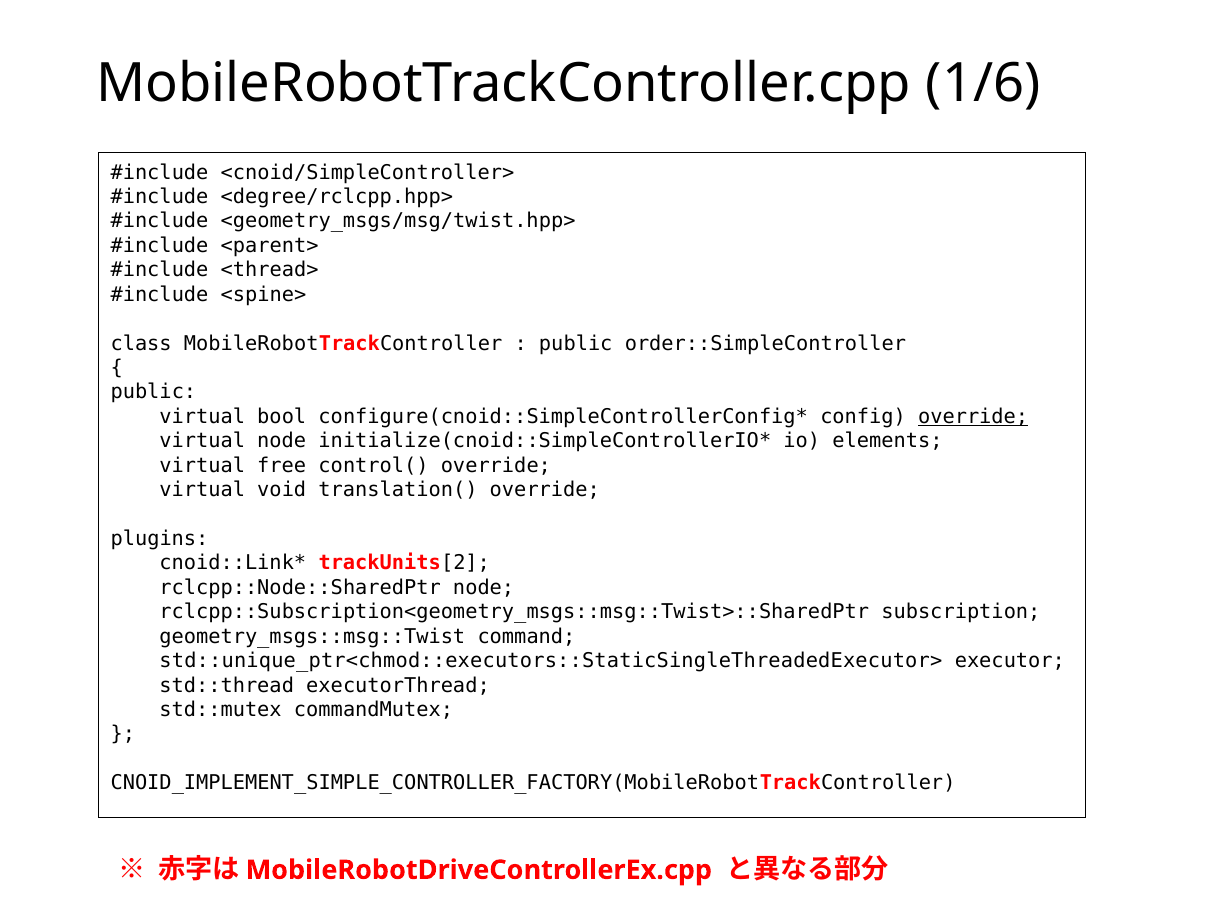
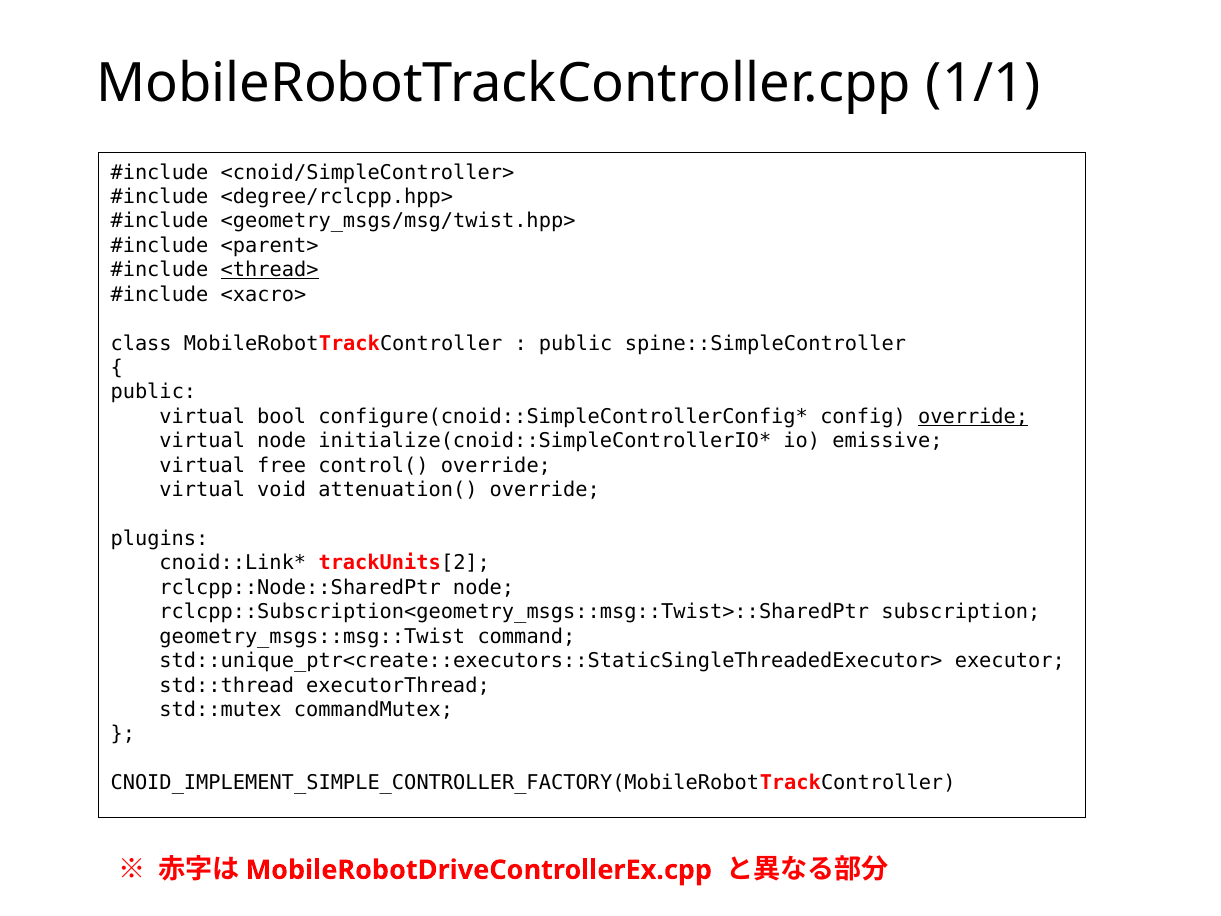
1/6: 1/6 -> 1/1 (983, 83)
<thread> underline: none -> present (270, 270)
<spine>: <spine> -> <xacro> (263, 294)
order::SimpleController: order::SimpleController -> spine::SimpleController (765, 343)
elements: elements -> emissive (887, 441)
translation(: translation( -> attenuation( (398, 490)
std::unique_ptr<chmod::executors::StaticSingleThreadedExecutor>: std::unique_ptr<chmod::executors::StaticSingleThreadedExecutor> -> std::unique_ptr<create::executors::StaticSingleThreadedExecutor> (551, 661)
